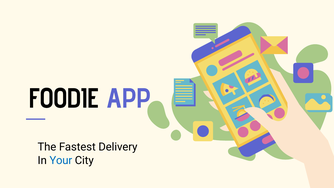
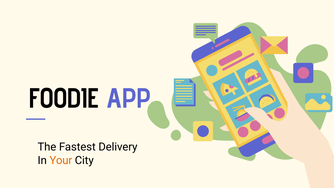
Your colour: blue -> orange (61, 160)
